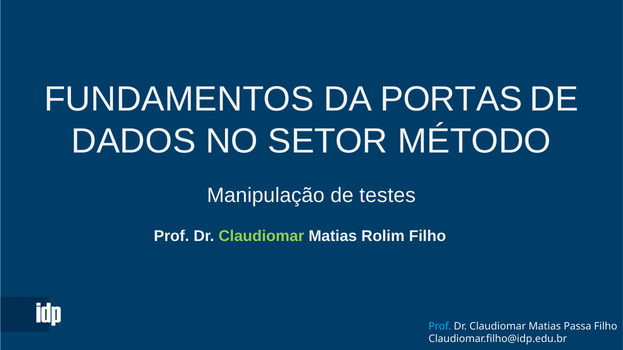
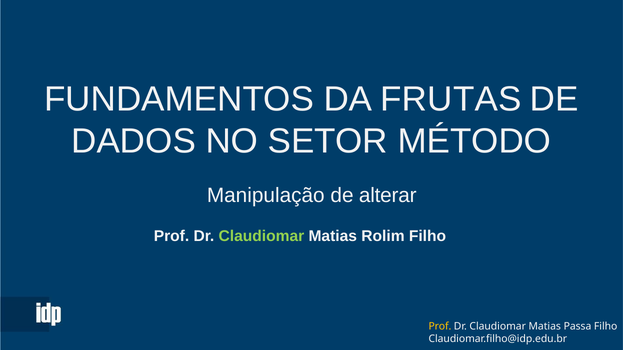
PORTAS: PORTAS -> FRUTAS (451, 99)
testes: testes -> alterar (388, 195)
Prof colour: light blue -> yellow (440, 327)
